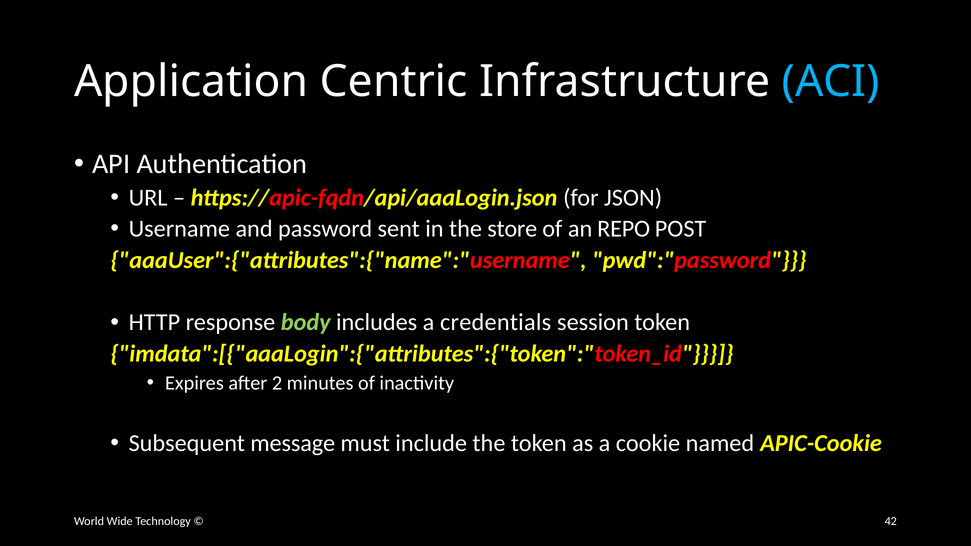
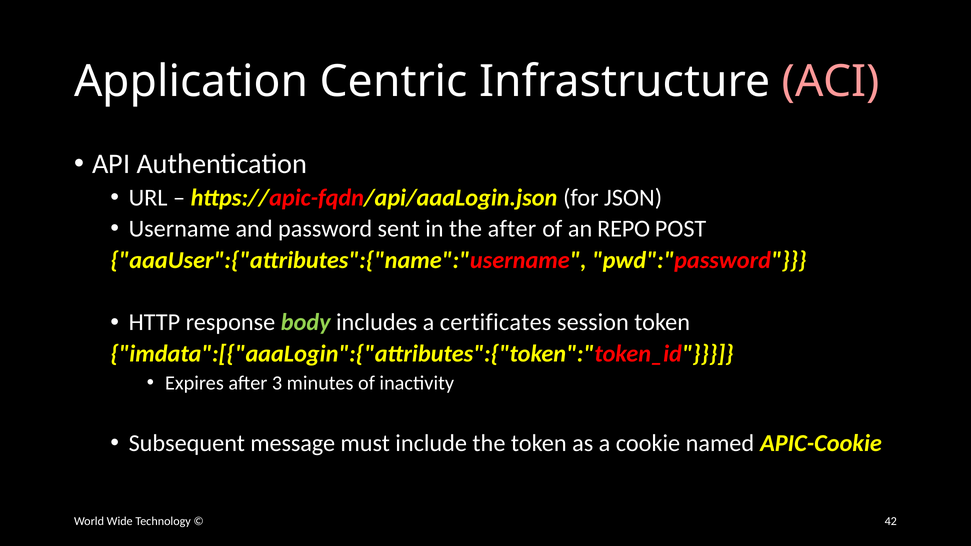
ACI colour: light blue -> pink (831, 82)
the store: store -> after (512, 229)
credentials: credentials -> certificates (496, 323)
2: 2 -> 3 (277, 383)
